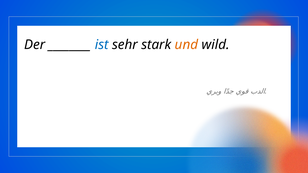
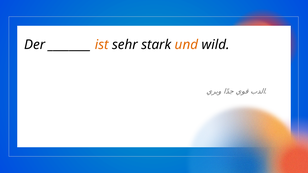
ist colour: blue -> orange (102, 45)
